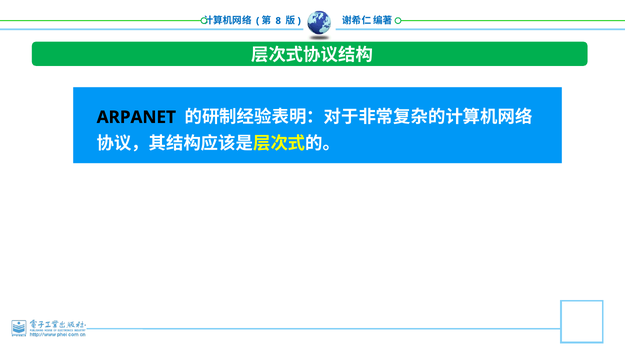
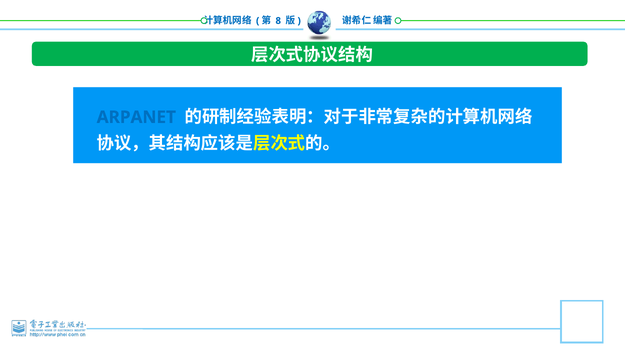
ARPANET colour: black -> blue (136, 117)
